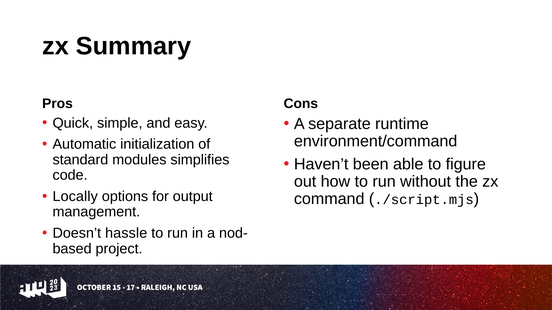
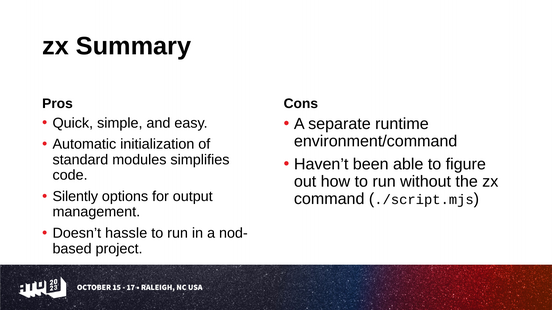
Locally: Locally -> Silently (75, 197)
